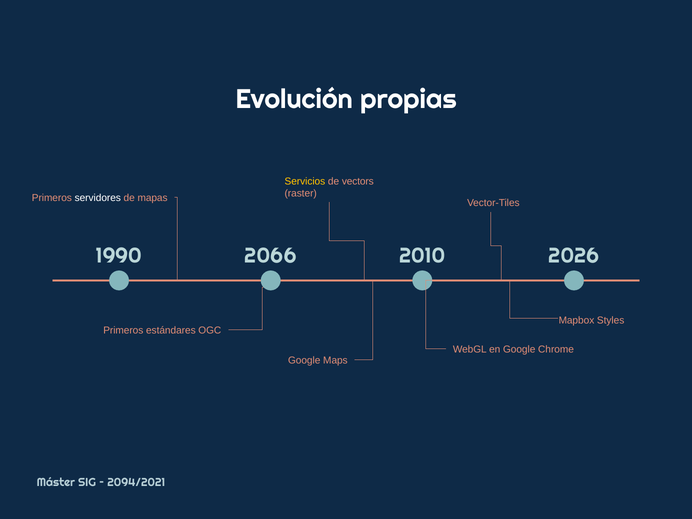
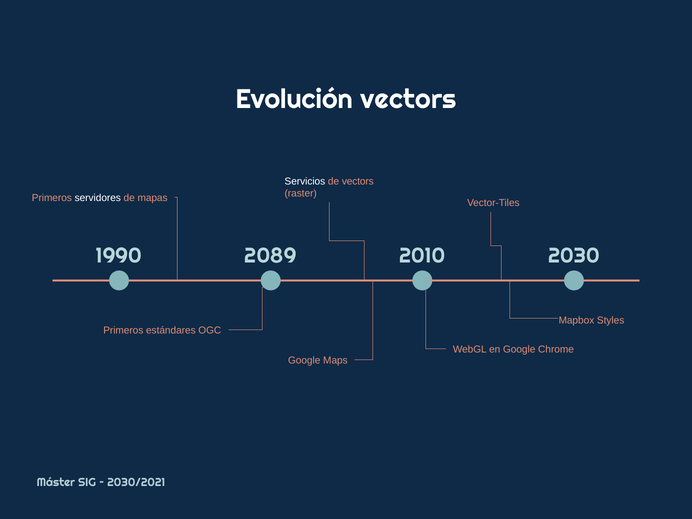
Evolución propias: propias -> vectors (408, 99)
Servicios colour: yellow -> white (305, 181)
2066: 2066 -> 2089 (271, 256)
2026: 2026 -> 2030 (574, 256)
2094/2021: 2094/2021 -> 2030/2021 (136, 483)
